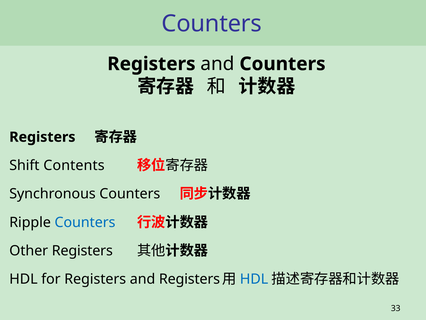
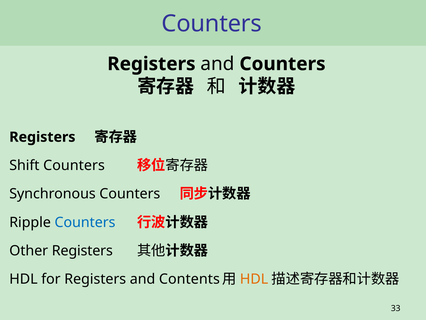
Shift Contents: Contents -> Counters (74, 165)
and Registers: Registers -> Contents (189, 279)
HDL colour: blue -> orange (254, 279)
